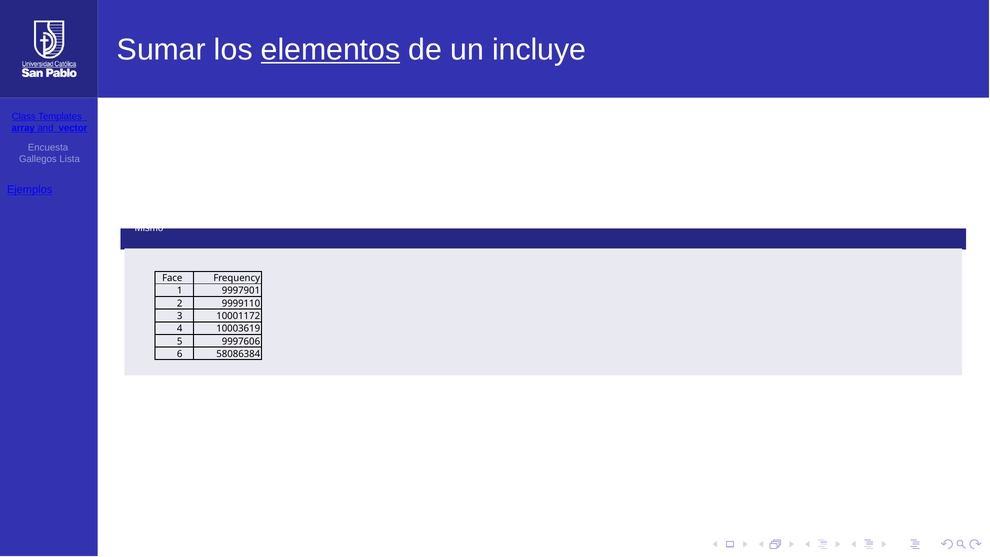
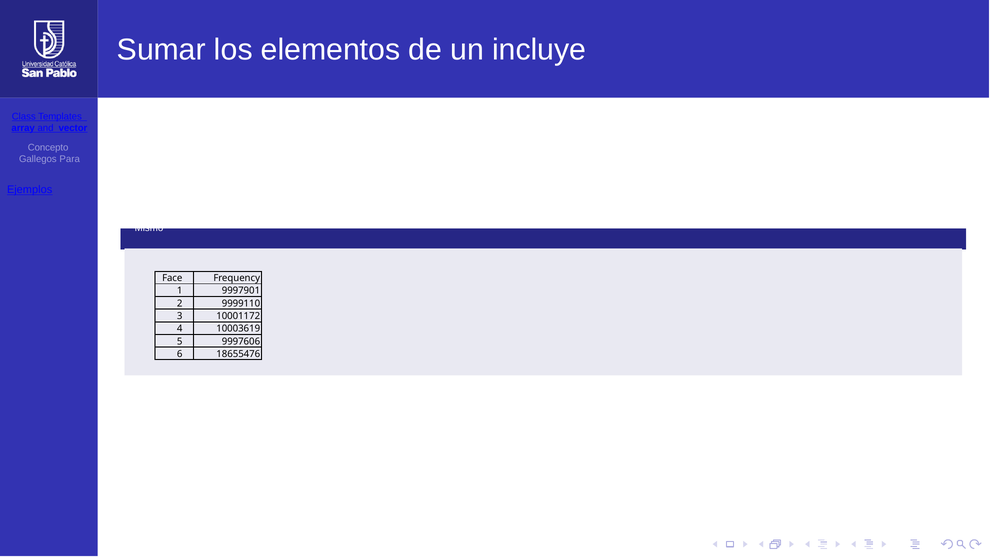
elementos underline: present -> none (331, 50)
Encuesta: Encuesta -> Concepto (48, 148)
Lista: Lista -> Para (70, 159)
58086384: 58086384 -> 18655476 (238, 354)
